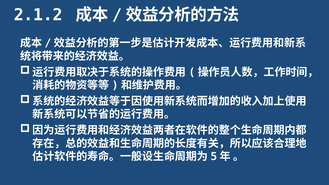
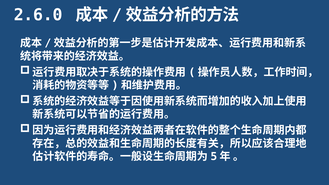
2.1.2: 2.1.2 -> 2.6.0 (38, 15)
